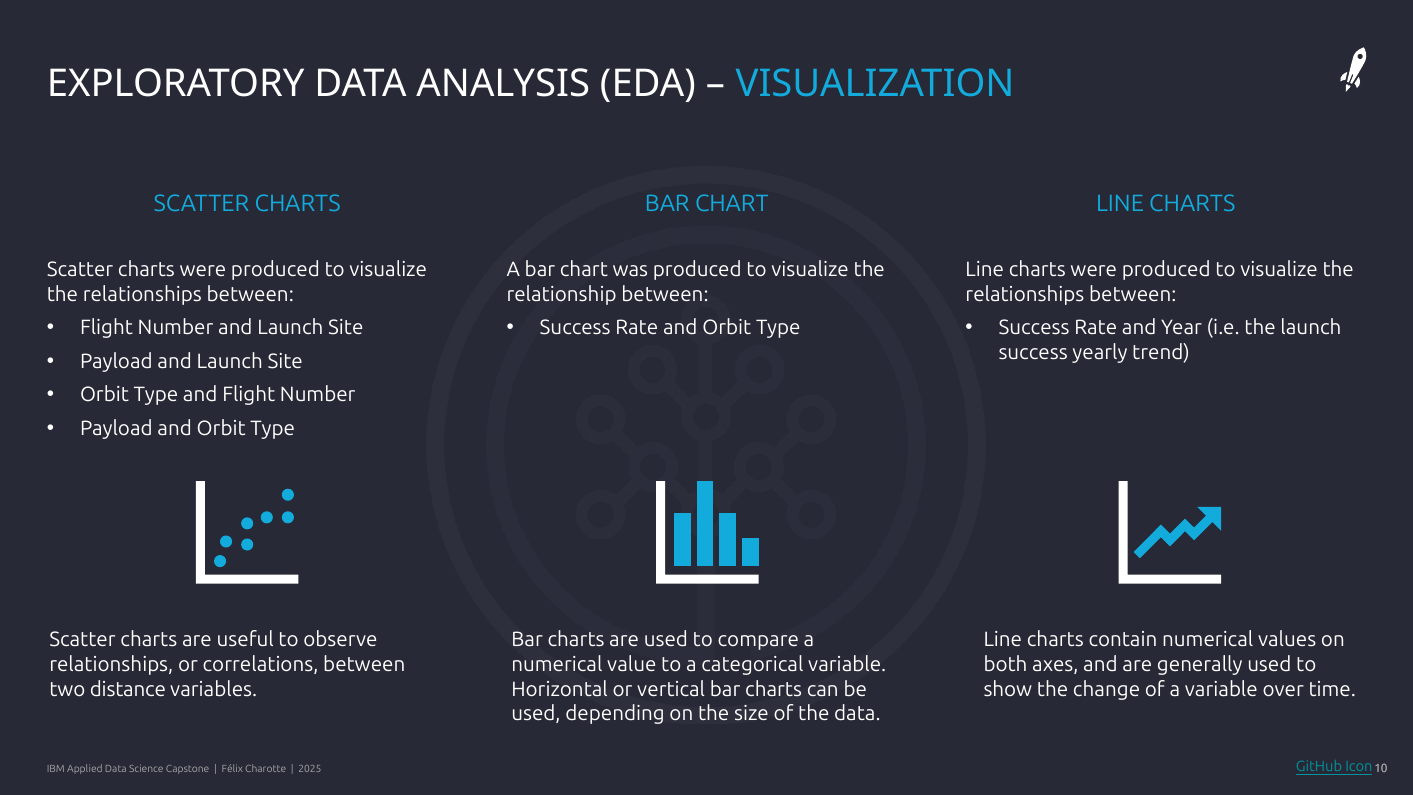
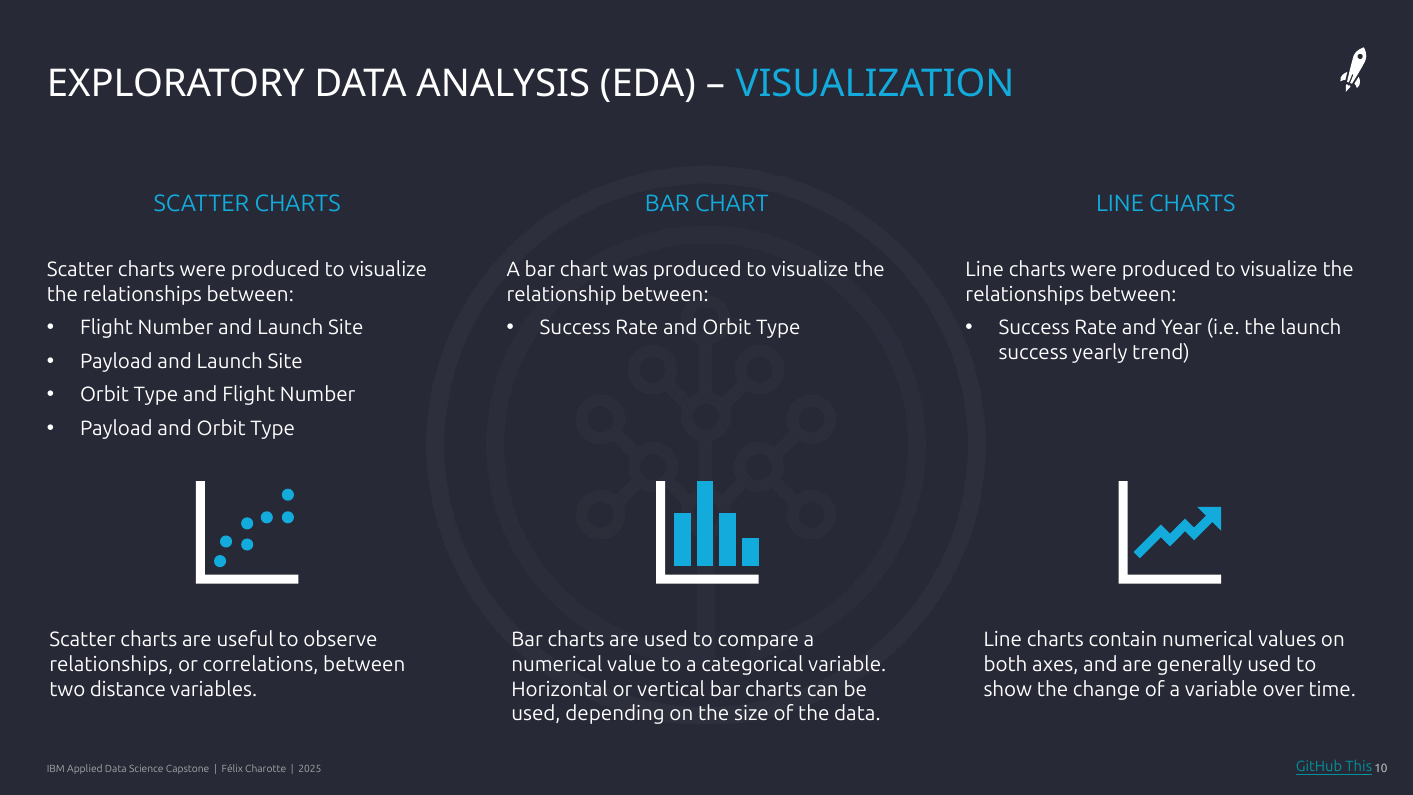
Icon: Icon -> This (1359, 767)
